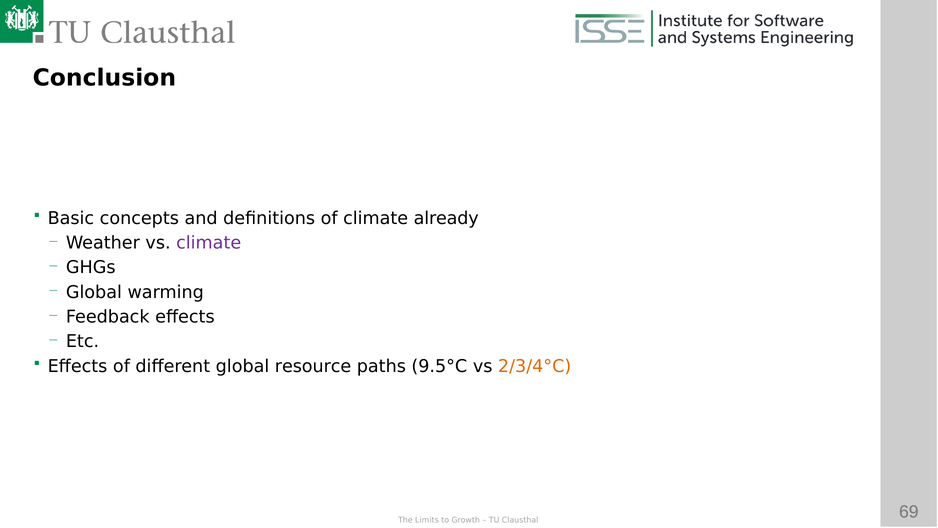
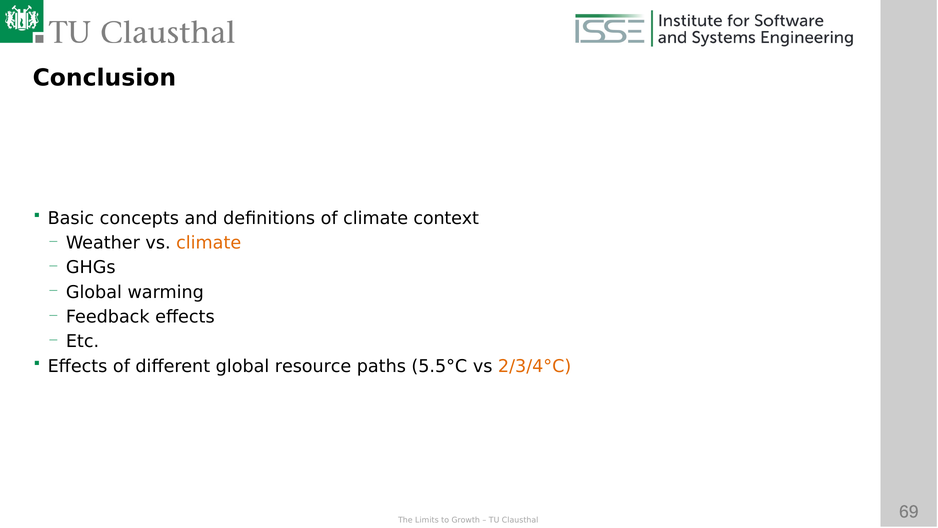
already: already -> context (446, 218)
climate colour: purple -> orange (209, 243)
9.5°C: 9.5°C -> 5.5°C (439, 366)
